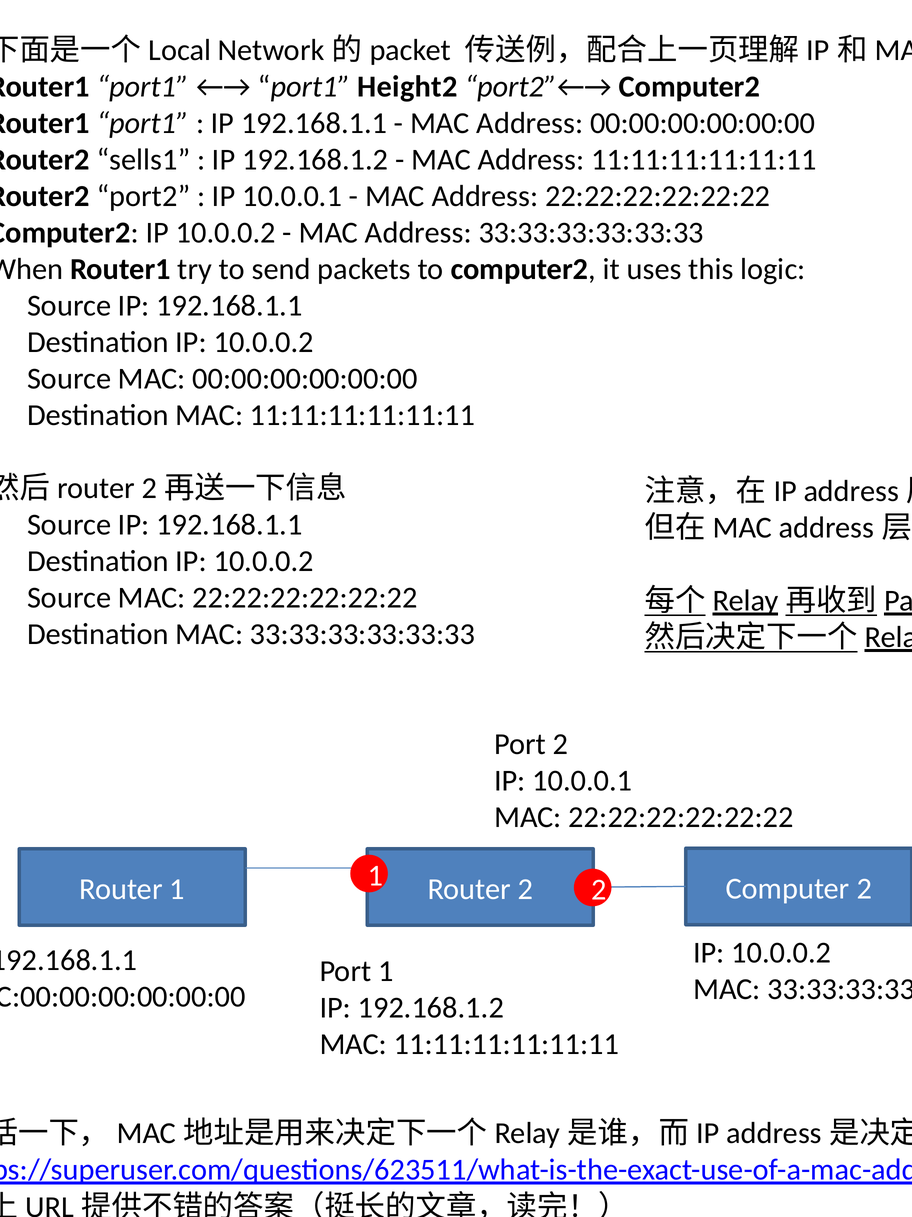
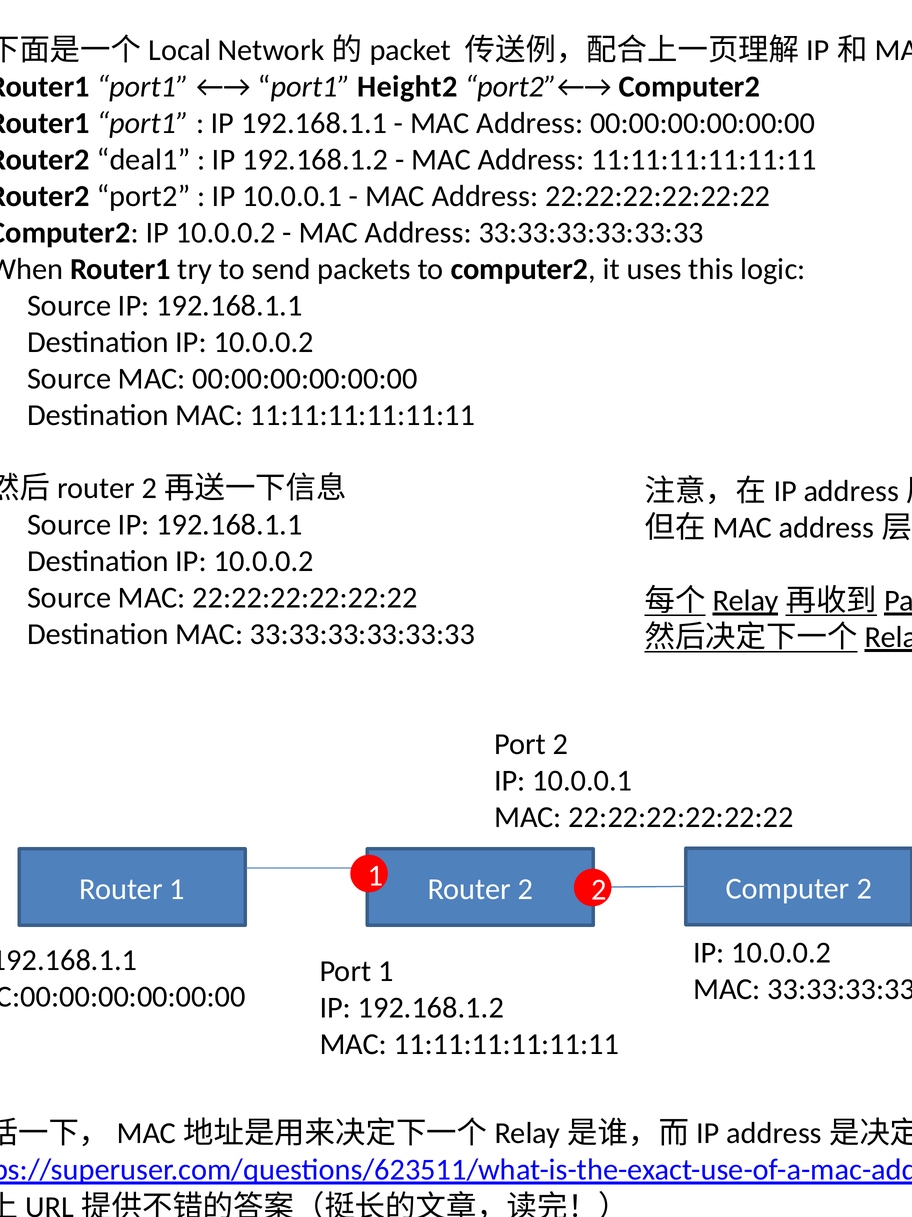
sells1: sells1 -> deal1 (144, 160)
